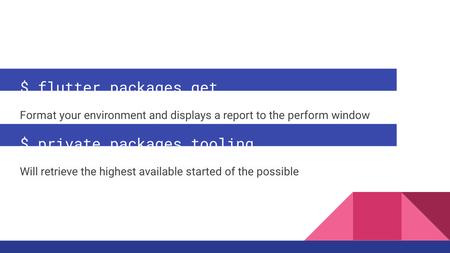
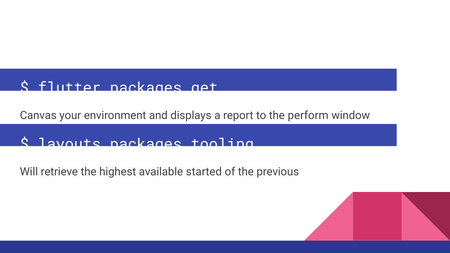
Format: Format -> Canvas (38, 116)
private: private -> layouts (69, 144)
possible: possible -> previous (278, 172)
